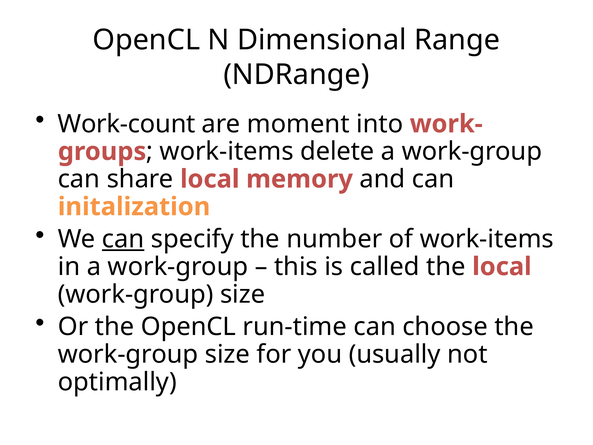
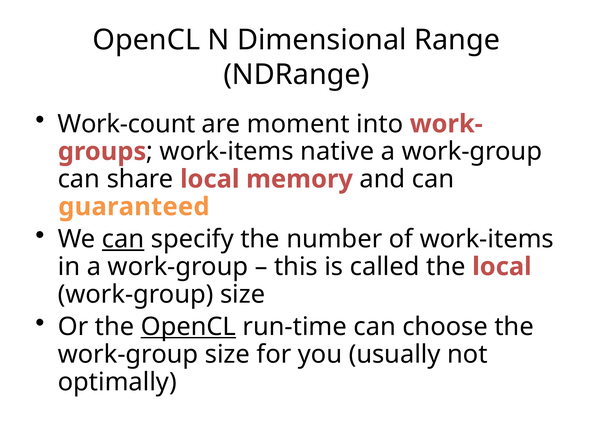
delete: delete -> native (337, 151)
initalization: initalization -> guaranteed (134, 207)
OpenCL underline: none -> present (188, 326)
